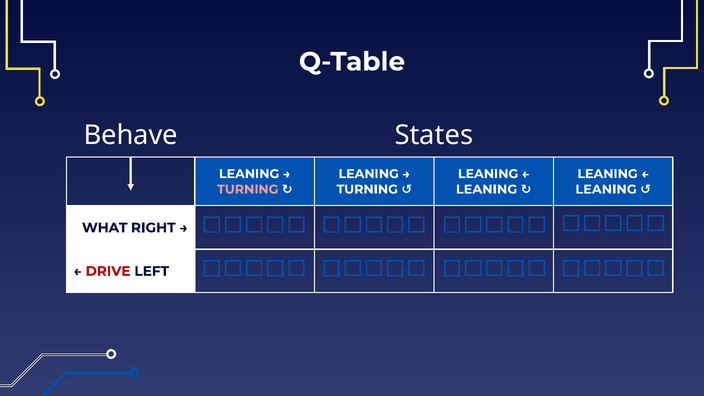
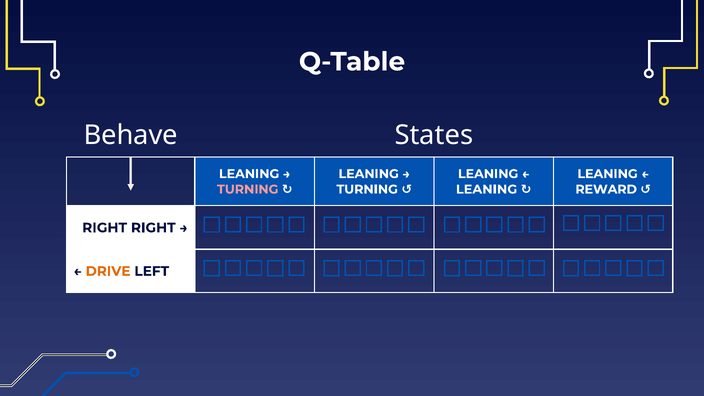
LEANING: LEANING -> REWARD (606, 189)
WHAT: WHAT -> RIGHT (105, 228)
DRIVE colour: red -> orange (108, 271)
